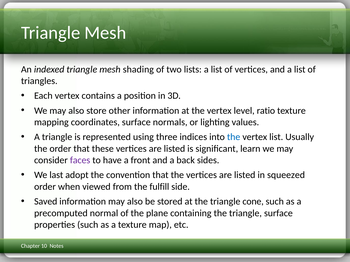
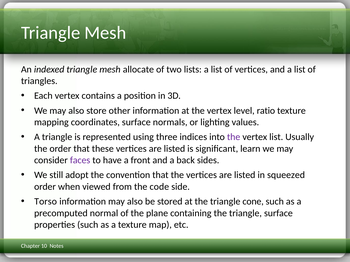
shading: shading -> allocate (138, 70)
the colour: blue -> purple (234, 137)
last: last -> still (56, 175)
fulfill: fulfill -> code (159, 187)
Saved: Saved -> Torso (46, 202)
